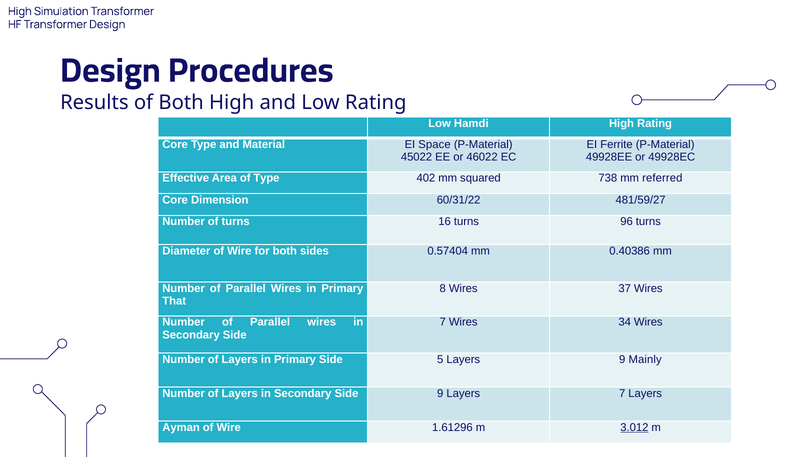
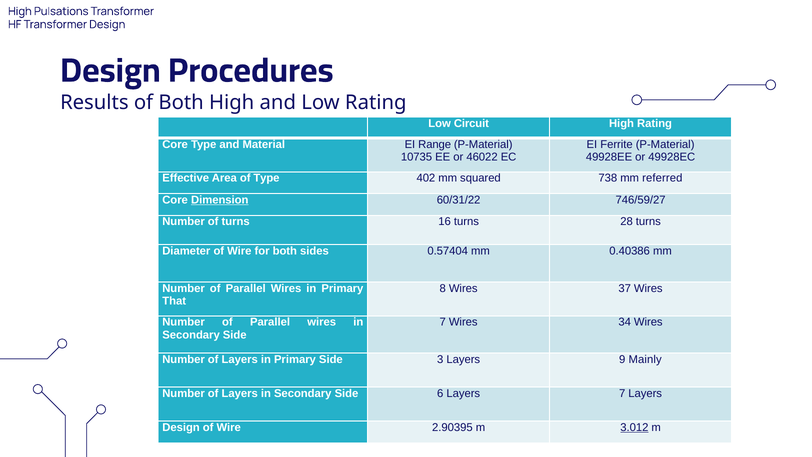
Simulation: Simulation -> Pulsations (61, 11)
Hamdi: Hamdi -> Circuit (471, 123)
Space: Space -> Range (435, 145)
45022: 45022 -> 10735 (417, 157)
Dimension underline: none -> present (220, 200)
481/59/27: 481/59/27 -> 746/59/27 (641, 200)
96: 96 -> 28 (627, 222)
5: 5 -> 3 (440, 359)
Side 9: 9 -> 6 (440, 393)
Ayman: Ayman -> Design (181, 427)
1.61296: 1.61296 -> 2.90395 (452, 427)
